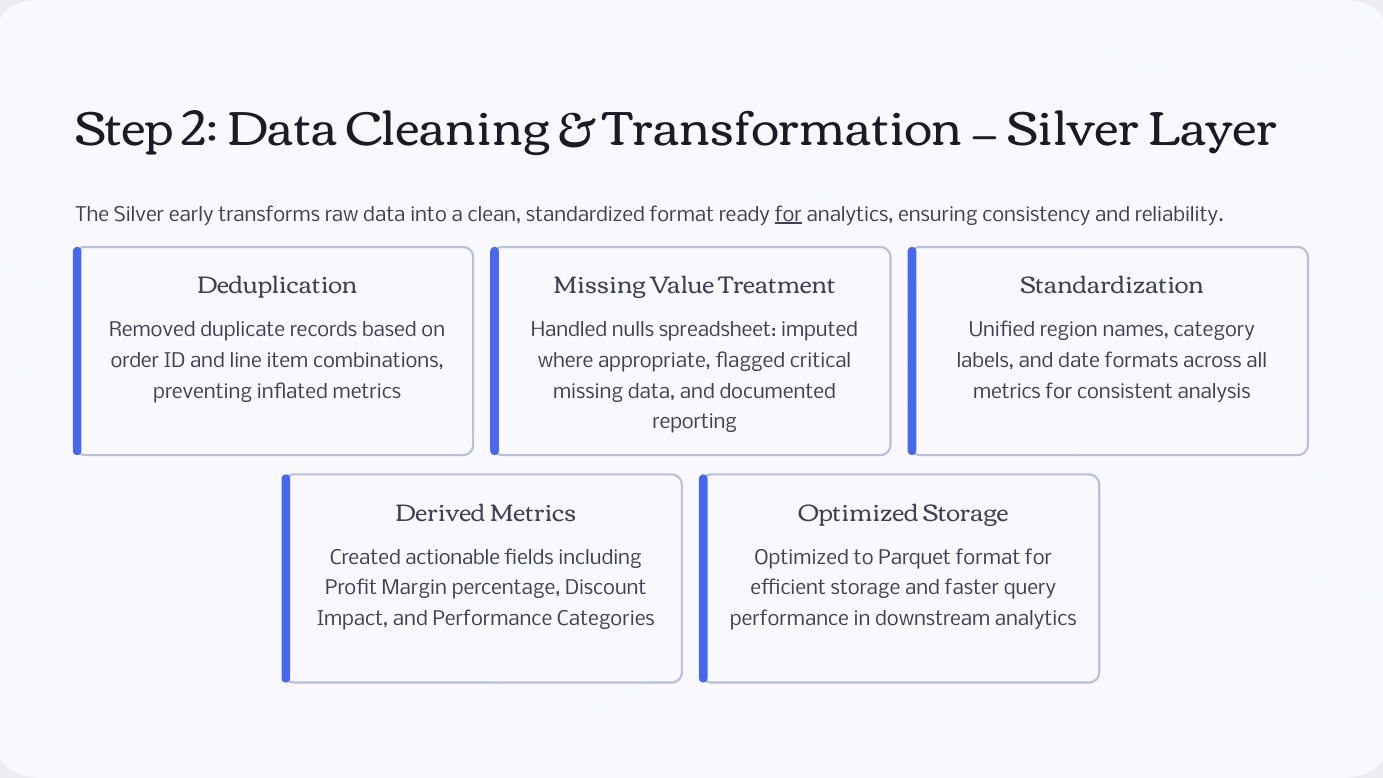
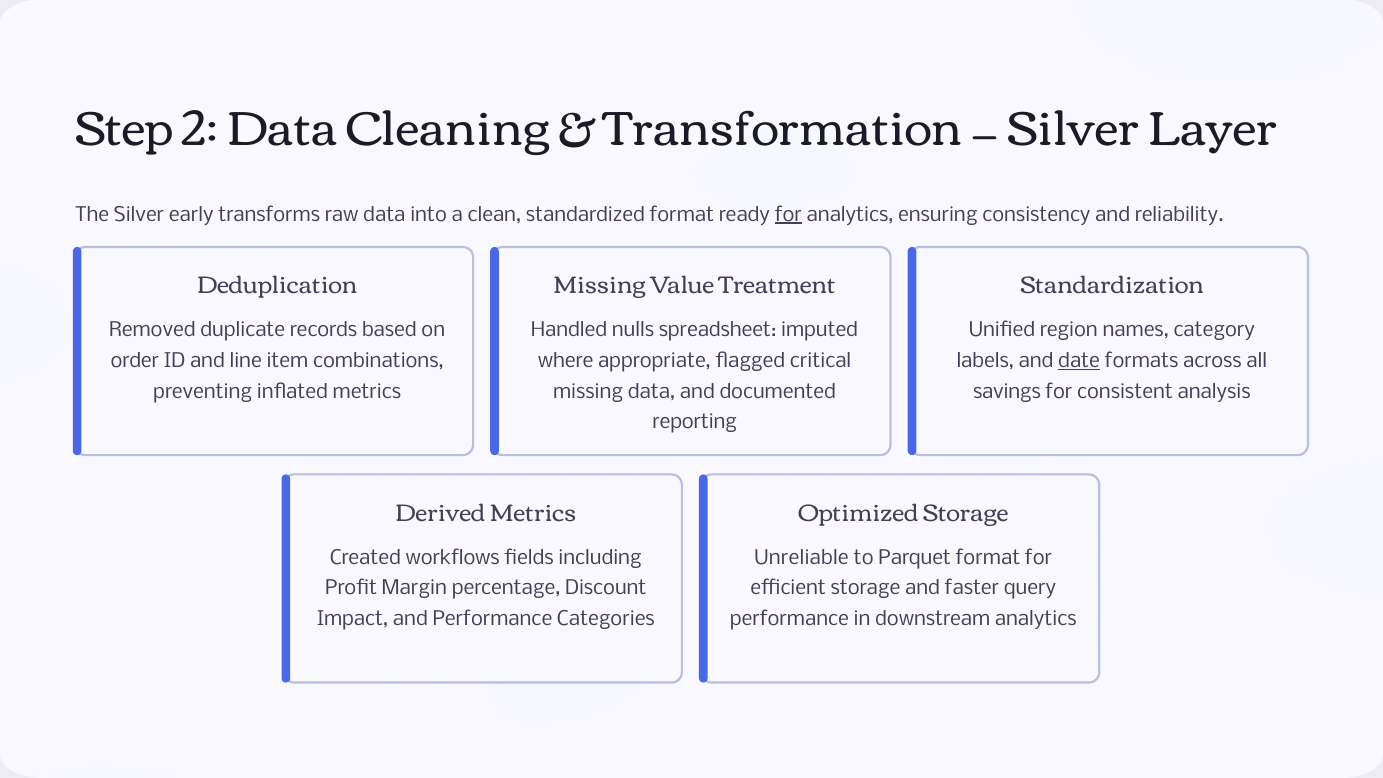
date underline: none -> present (1079, 361)
metrics: metrics -> savings (1007, 392)
Optimized: Optimized -> Unreliable (802, 558)
actionable: actionable -> workflows (453, 558)
